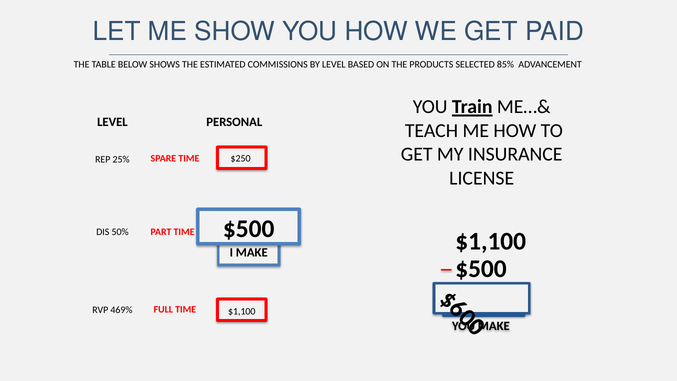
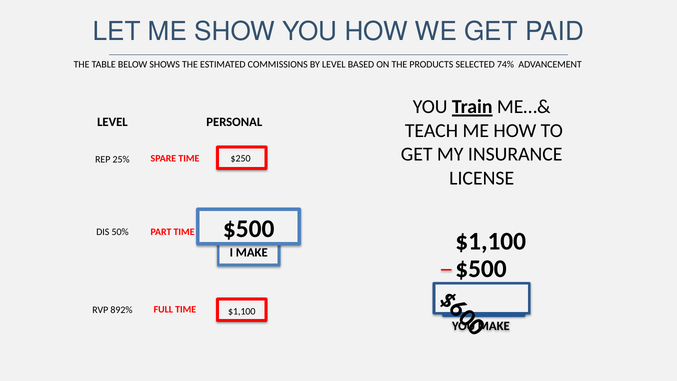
85%: 85% -> 74% (505, 64)
469%: 469% -> 892% (121, 310)
